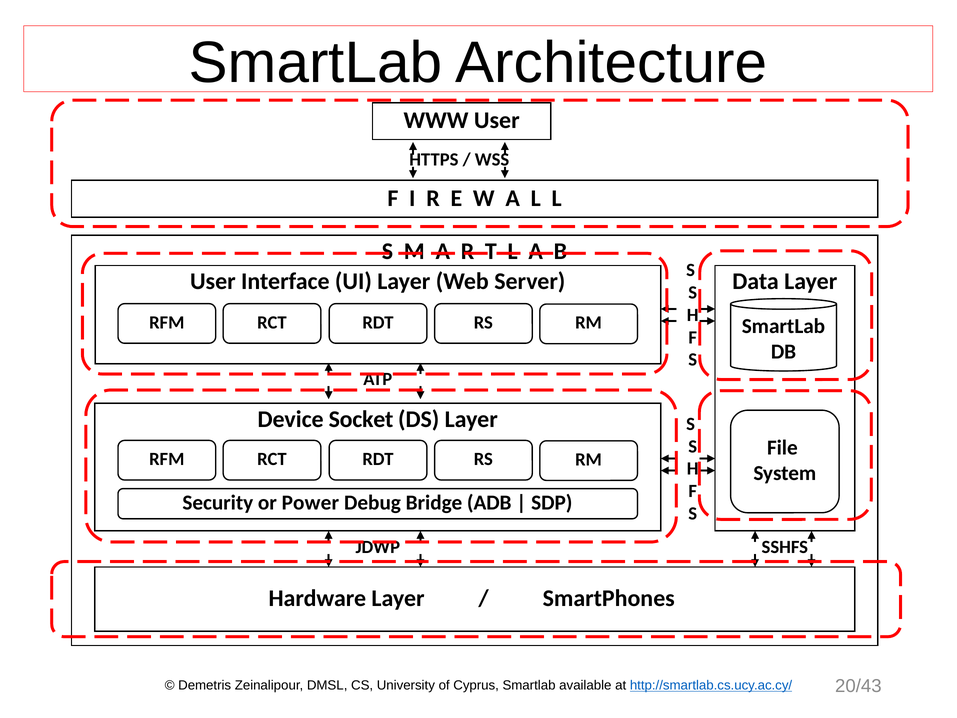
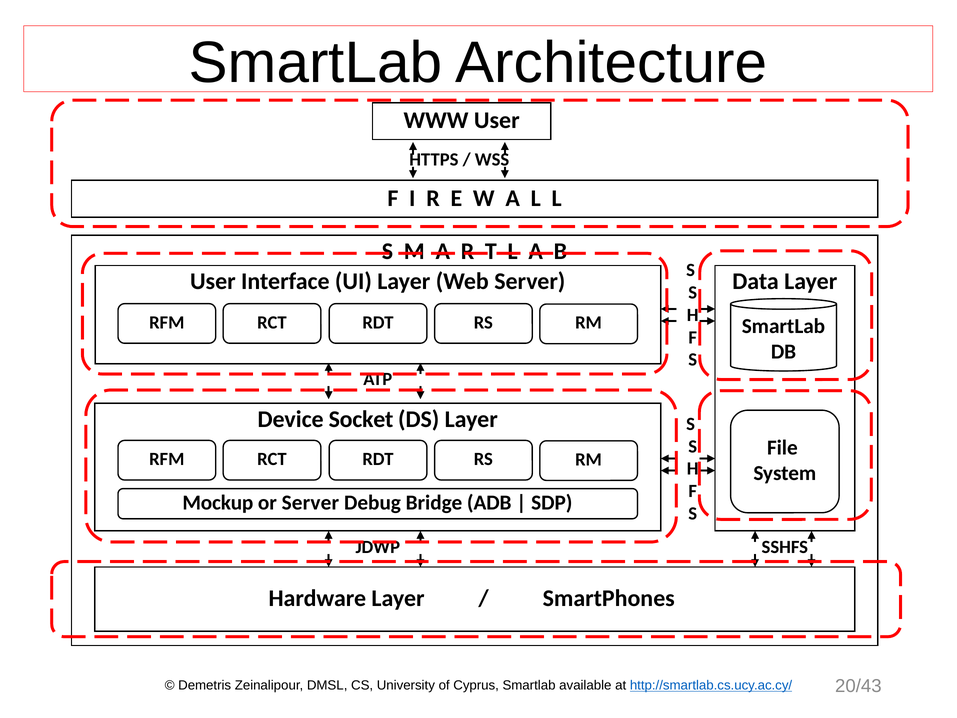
Security: Security -> Mockup (218, 503)
or Power: Power -> Server (310, 503)
